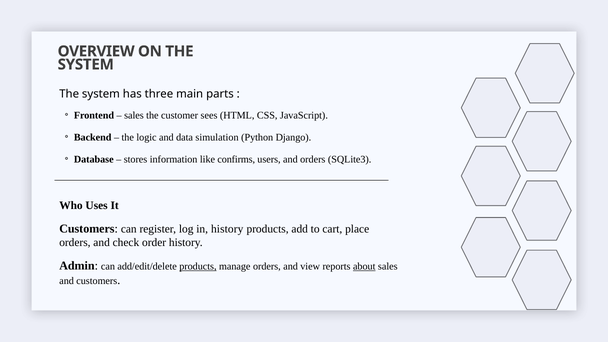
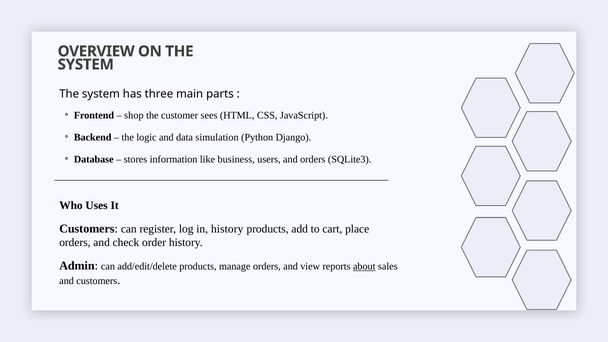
sales: sales -> shop (134, 115)
confirms: confirms -> business (236, 159)
products underline: present -> none (198, 266)
